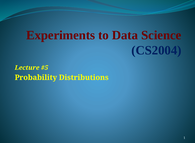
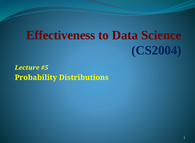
Experiments: Experiments -> Effectiveness (61, 35)
